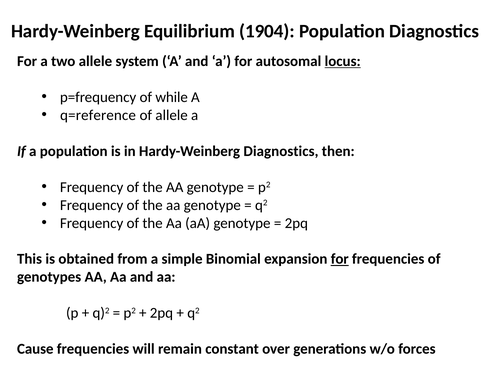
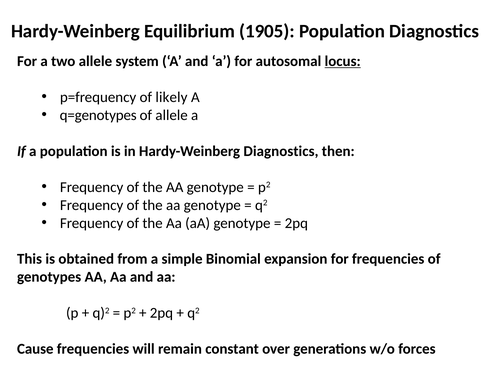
1904: 1904 -> 1905 (267, 31)
while: while -> likely (171, 97)
q=reference: q=reference -> q=genotypes (98, 115)
for underline: present -> none (340, 259)
